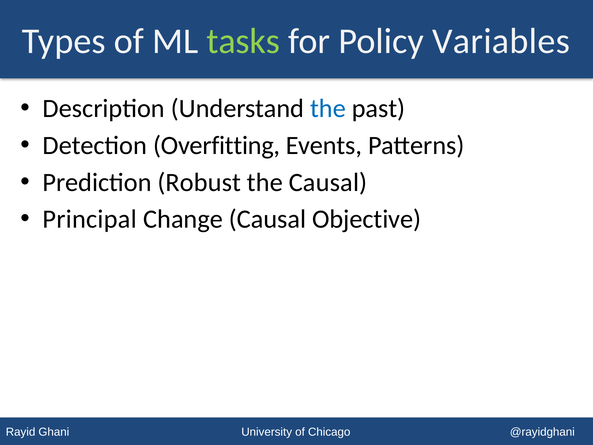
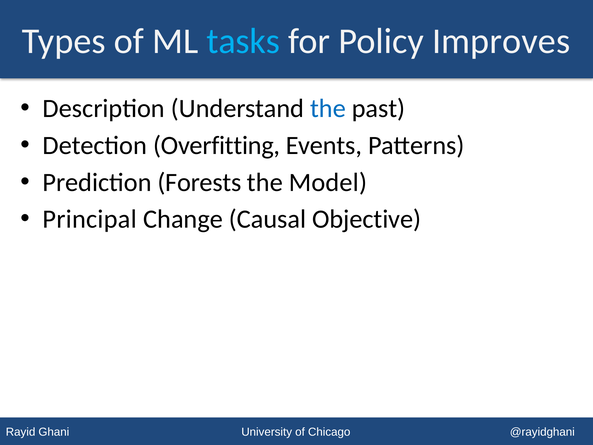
tasks colour: light green -> light blue (243, 41)
Variables: Variables -> Improves (501, 41)
Robust: Robust -> Forests (199, 182)
the Causal: Causal -> Model (328, 182)
